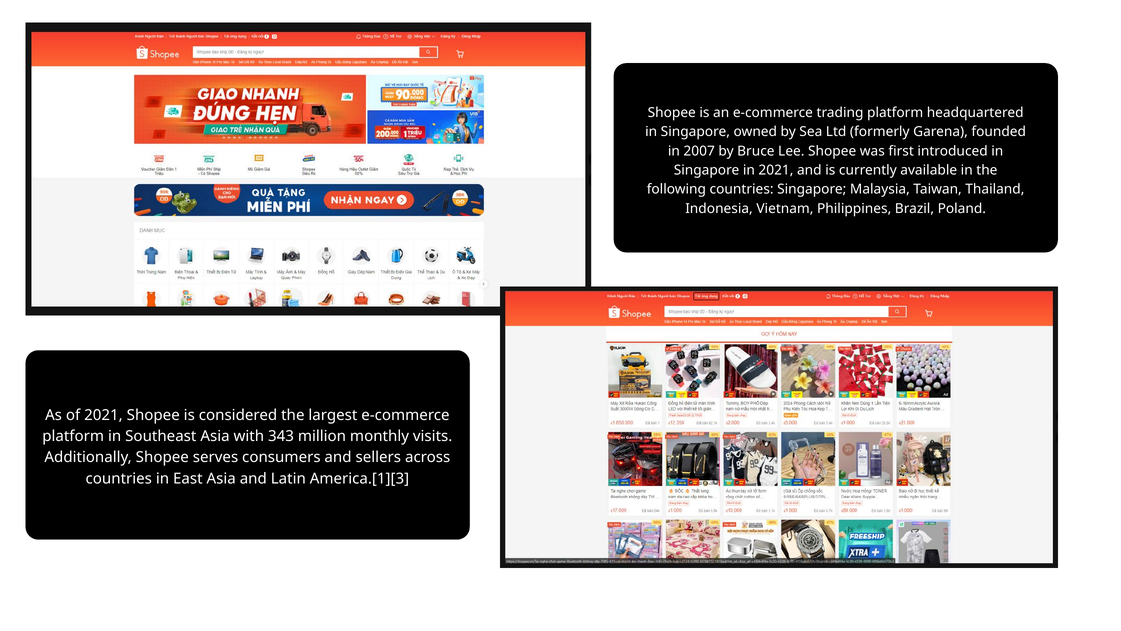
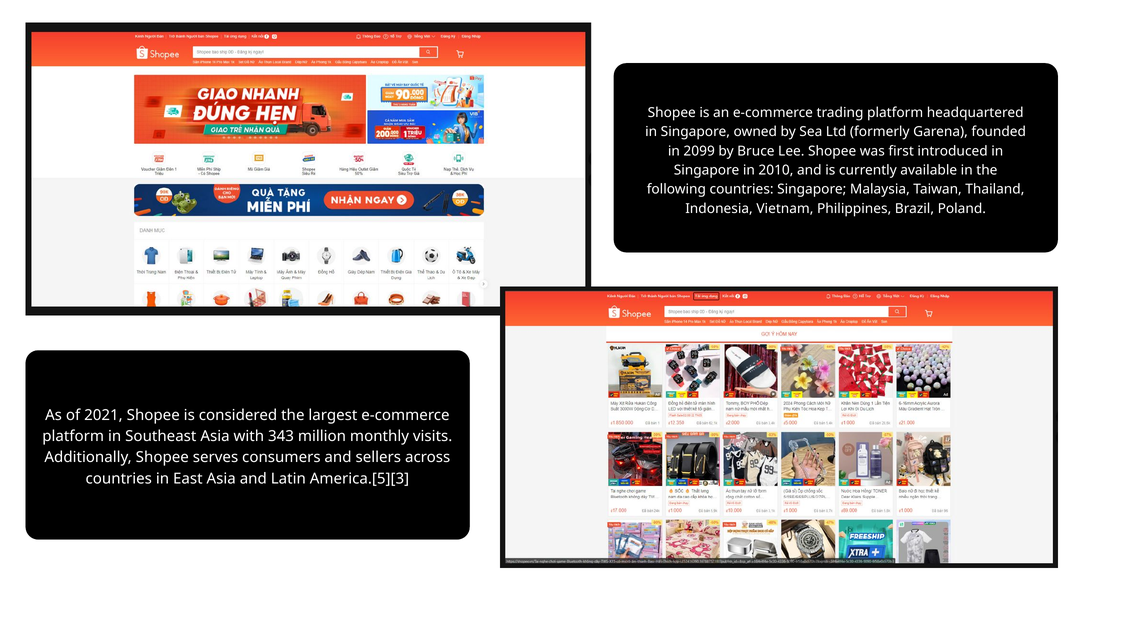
2007: 2007 -> 2099 (699, 151)
in 2021: 2021 -> 2010 (776, 170)
America.[1][3: America.[1][3 -> America.[5][3 (359, 478)
